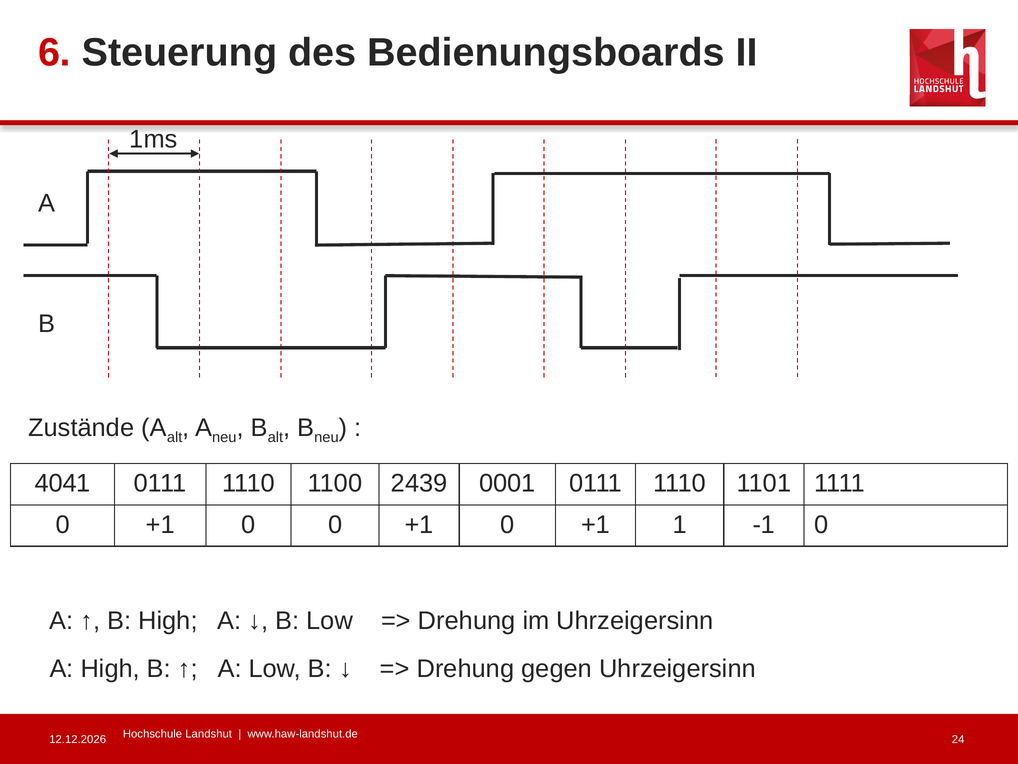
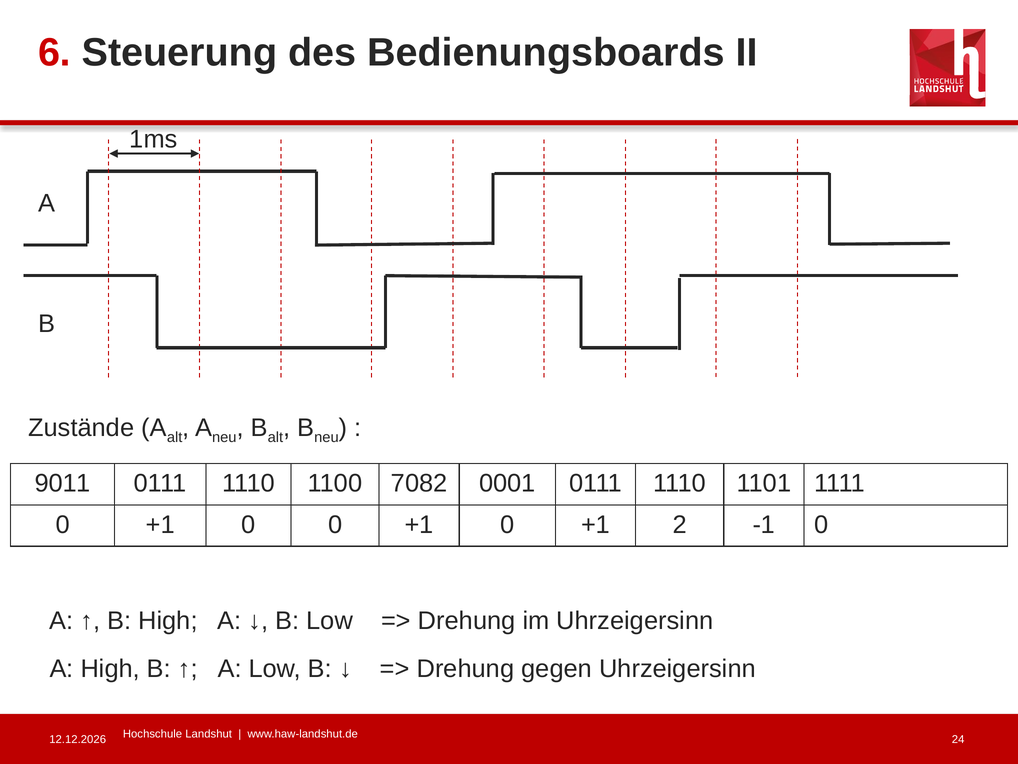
4041: 4041 -> 9011 (63, 483)
2439: 2439 -> 7082 (419, 483)
1: 1 -> 2 (680, 524)
